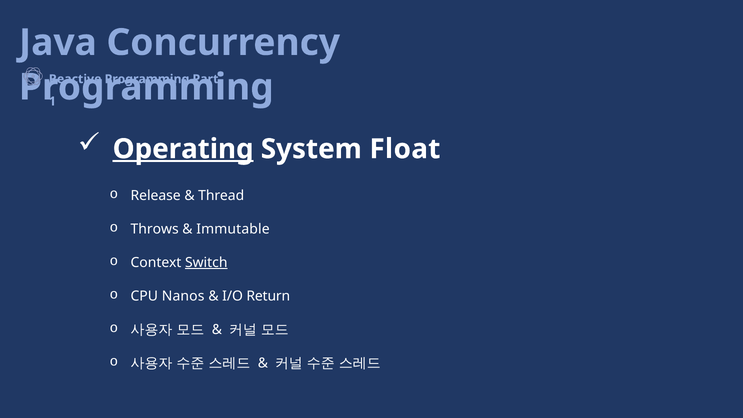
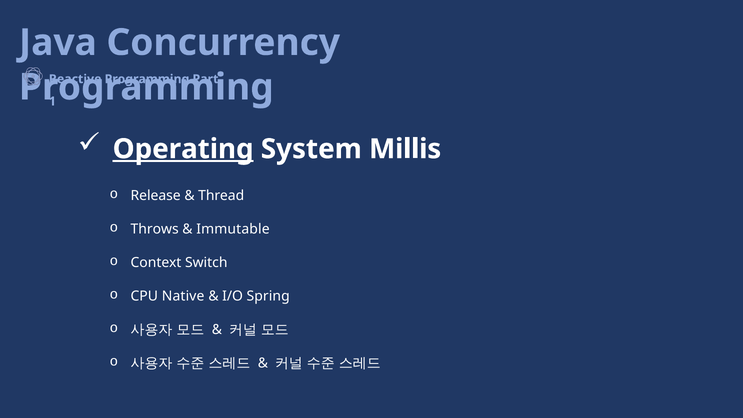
Float: Float -> Millis (405, 149)
Switch underline: present -> none (206, 263)
Nanos: Nanos -> Native (183, 296)
Return: Return -> Spring (268, 296)
